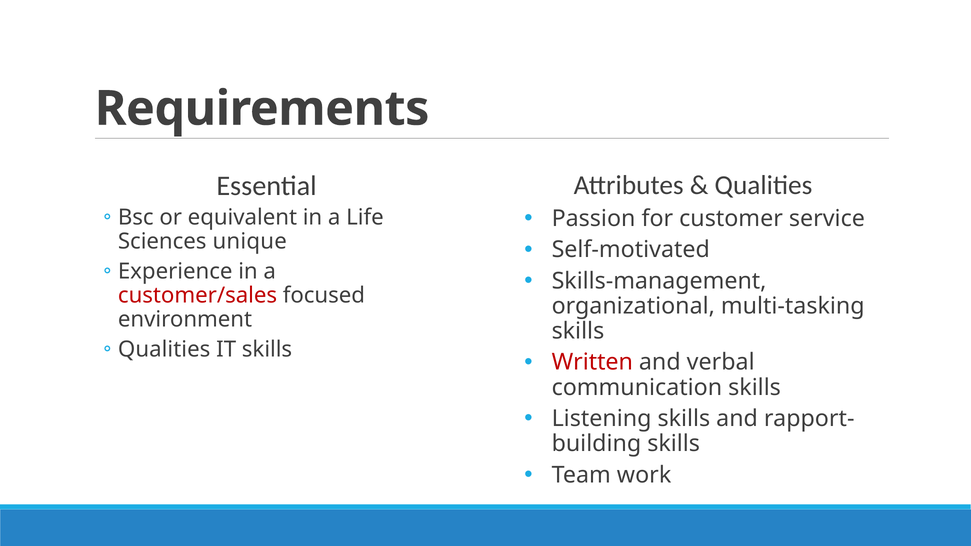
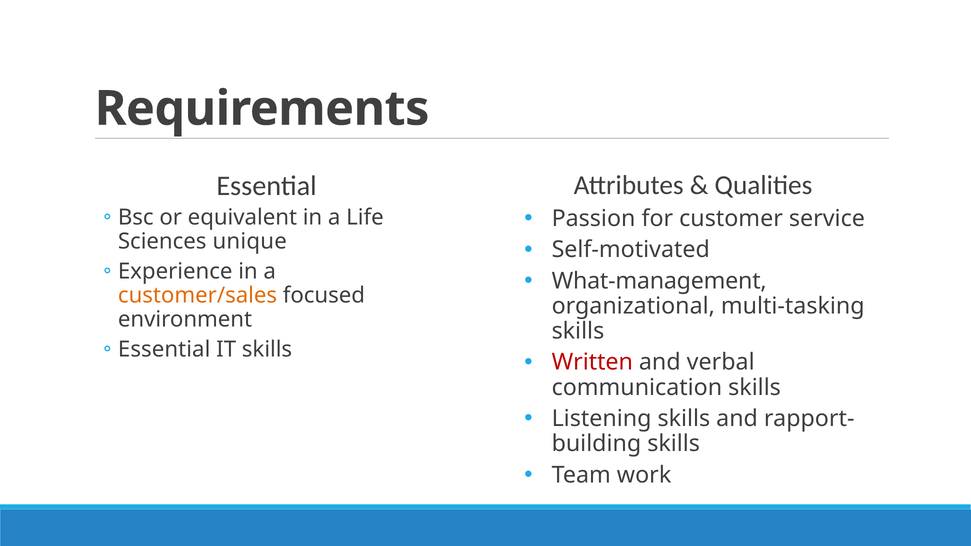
Skills-management: Skills-management -> What-management (659, 281)
customer/sales colour: red -> orange (198, 295)
Qualities: Qualities -> Essential (164, 349)
